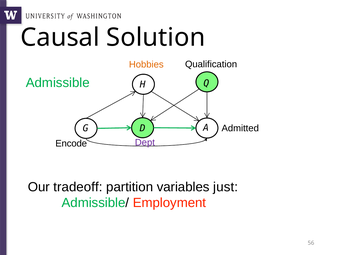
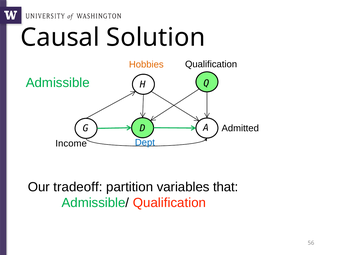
Dept colour: purple -> blue (145, 143)
Encode: Encode -> Income (71, 143)
just: just -> that (226, 187)
Admissible/ Employment: Employment -> Qualification (169, 203)
